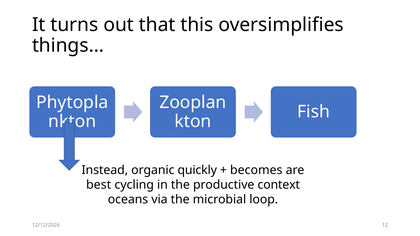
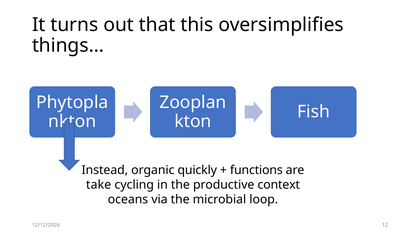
becomes: becomes -> functions (256, 170)
best: best -> take (99, 185)
